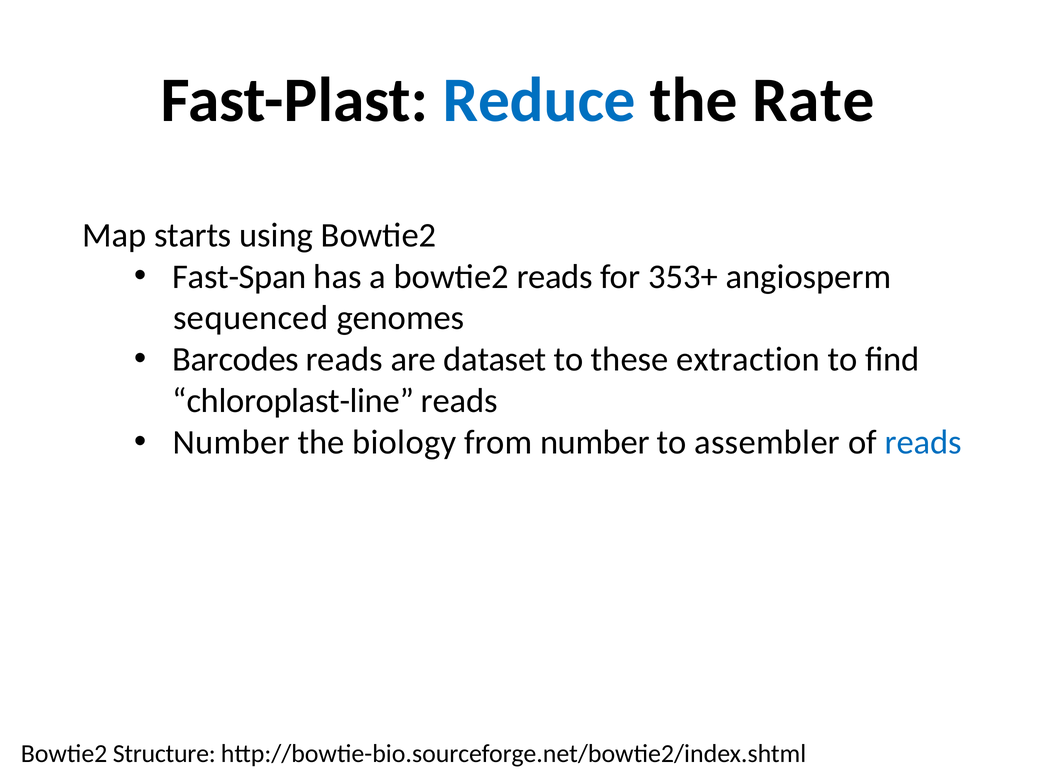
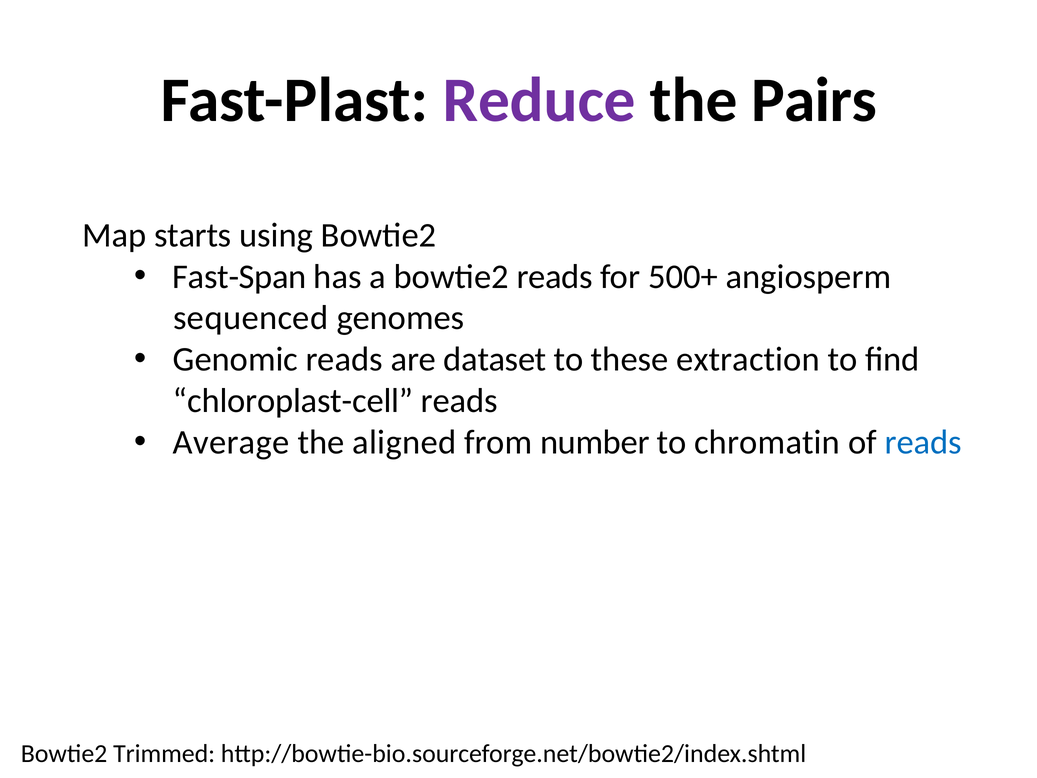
Reduce colour: blue -> purple (539, 100)
Rate: Rate -> Pairs (814, 100)
353+: 353+ -> 500+ (683, 276)
Barcodes: Barcodes -> Genomic (236, 359)
chloroplast-line: chloroplast-line -> chloroplast-cell (293, 401)
Number: Number -> Average (231, 442)
biology: biology -> aligned (404, 442)
assembler: assembler -> chromatin (767, 442)
Structure: Structure -> Trimmed (164, 753)
